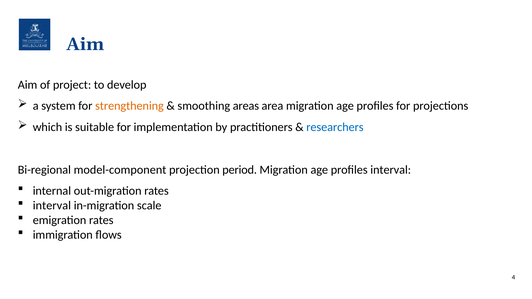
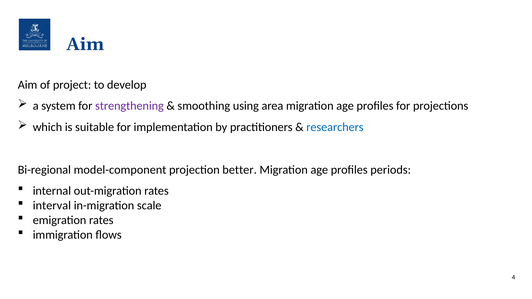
strengthening colour: orange -> purple (129, 106)
areas: areas -> using (246, 106)
period: period -> better (240, 170)
profiles interval: interval -> periods (391, 170)
